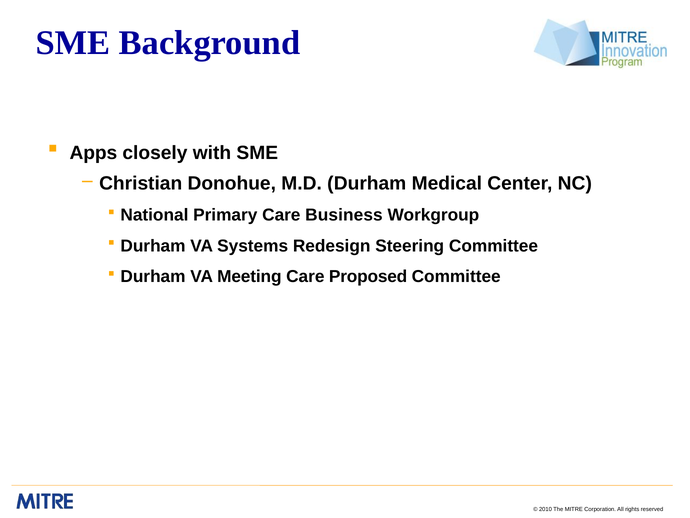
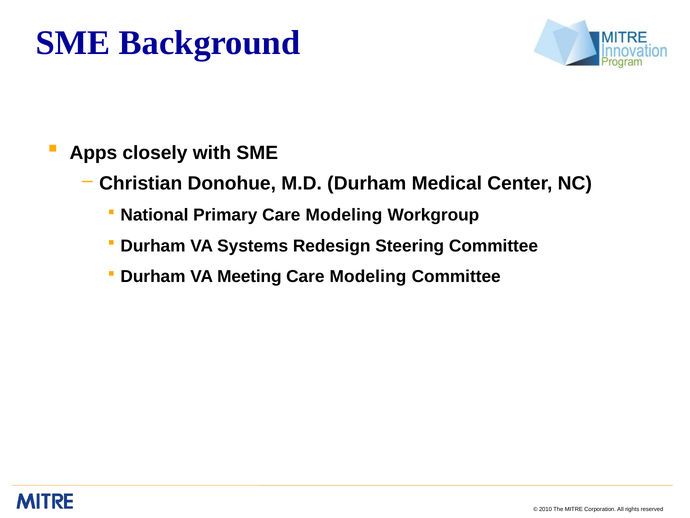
Primary Care Business: Business -> Modeling (344, 215)
Proposed: Proposed -> Modeling (368, 276)
